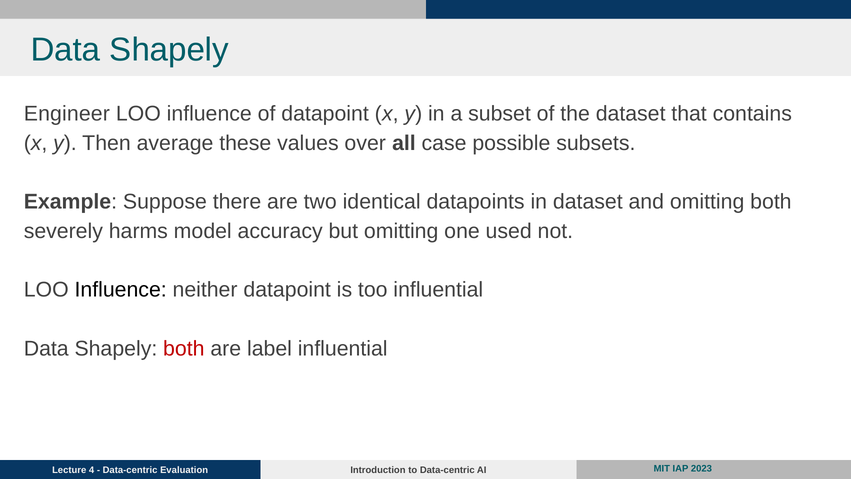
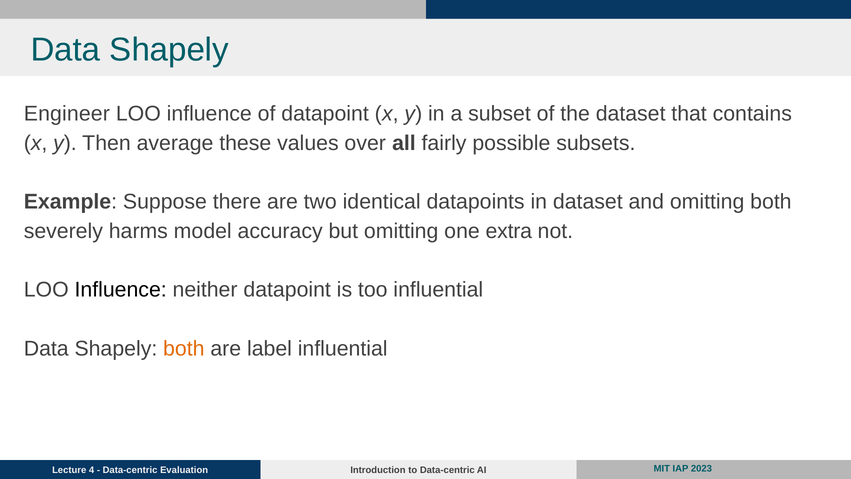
case: case -> fairly (444, 143)
used: used -> extra (509, 231)
both colour: red -> orange (184, 348)
